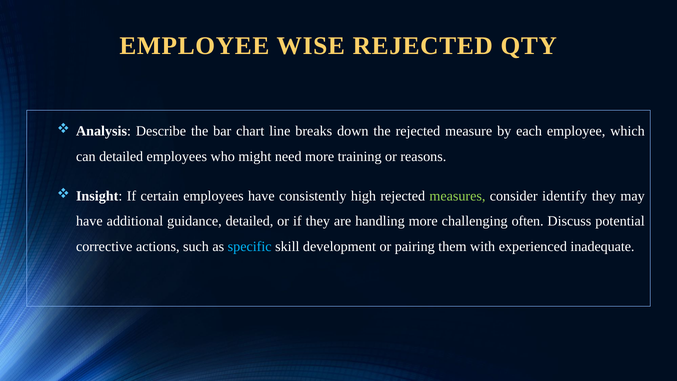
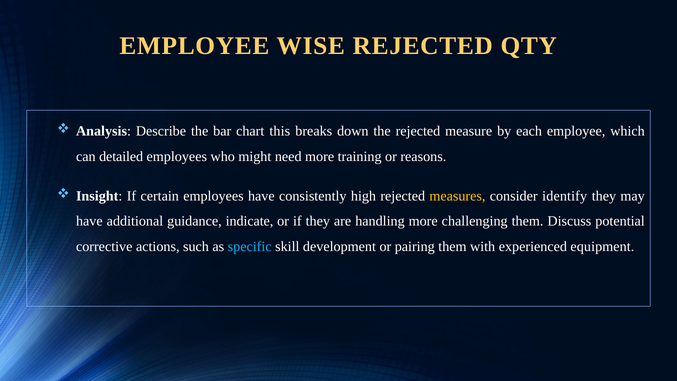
line: line -> this (280, 131)
measures colour: light green -> yellow (457, 196)
guidance detailed: detailed -> indicate (250, 221)
challenging often: often -> them (528, 221)
inadequate: inadequate -> equipment (602, 247)
